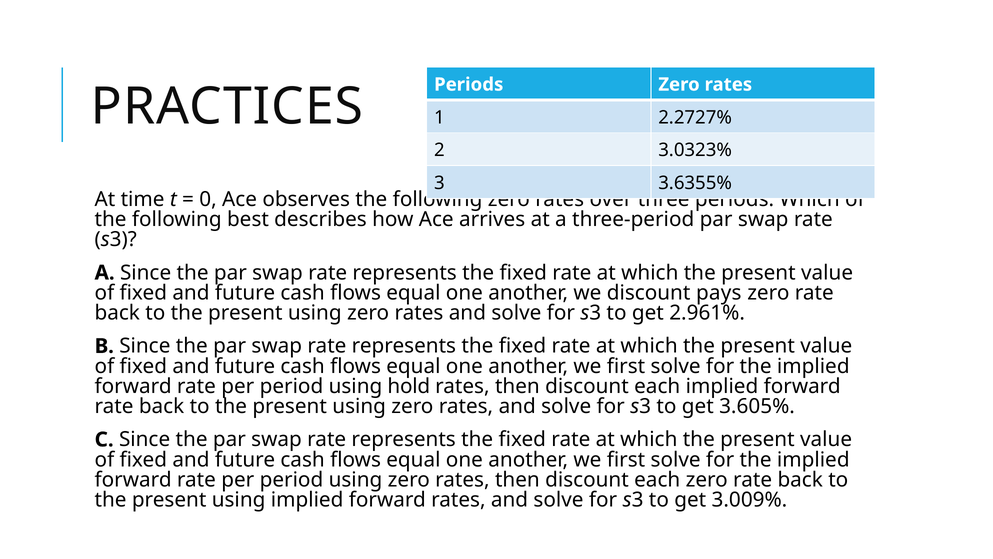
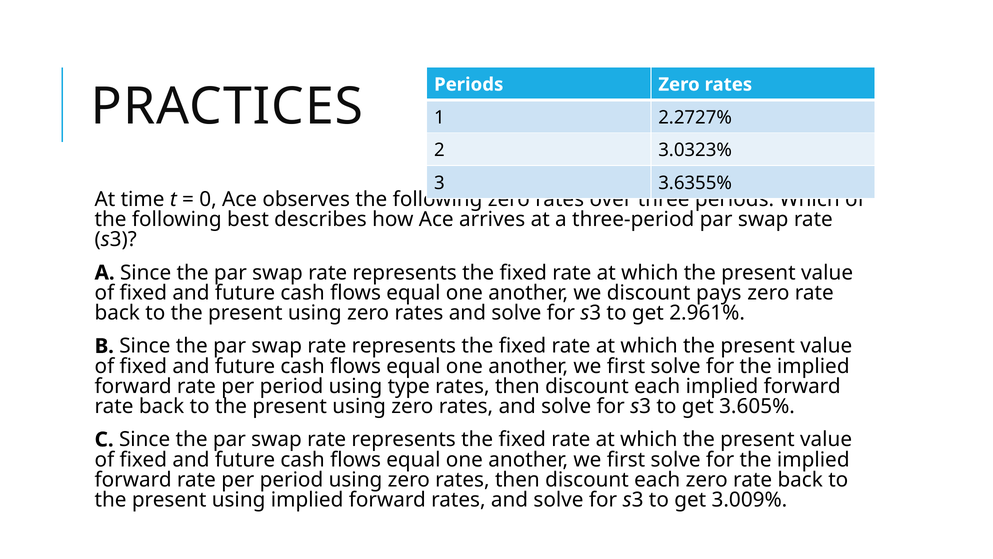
hold: hold -> type (409, 386)
